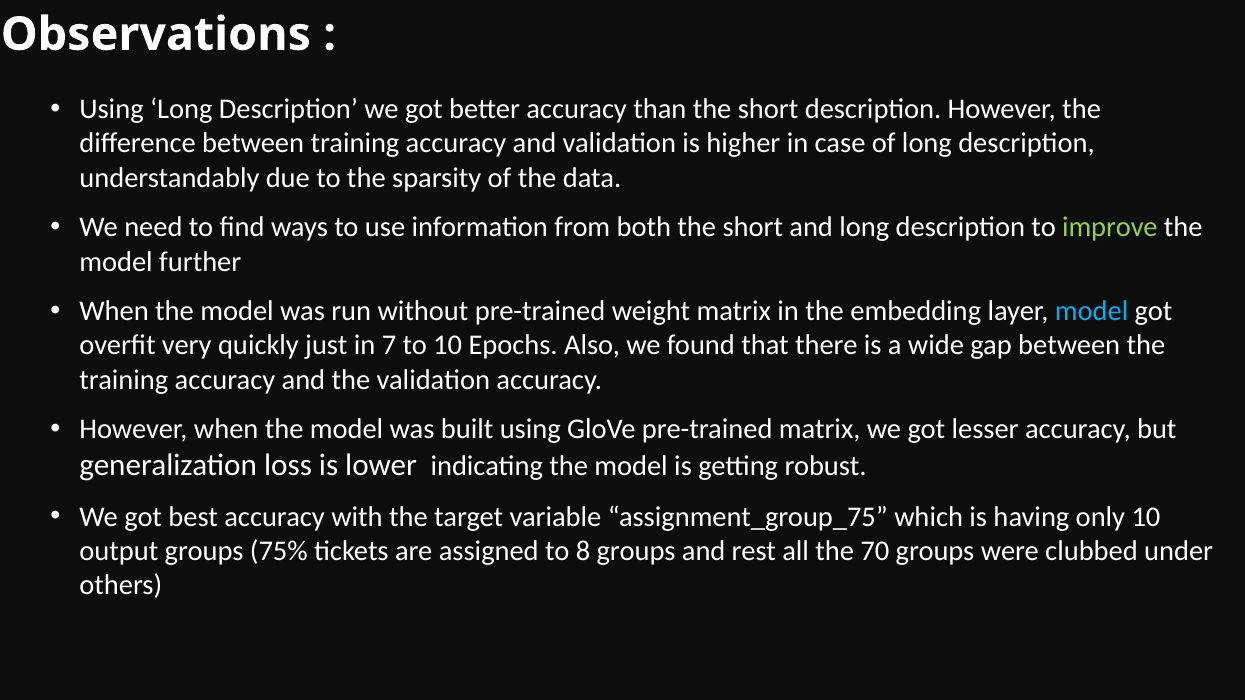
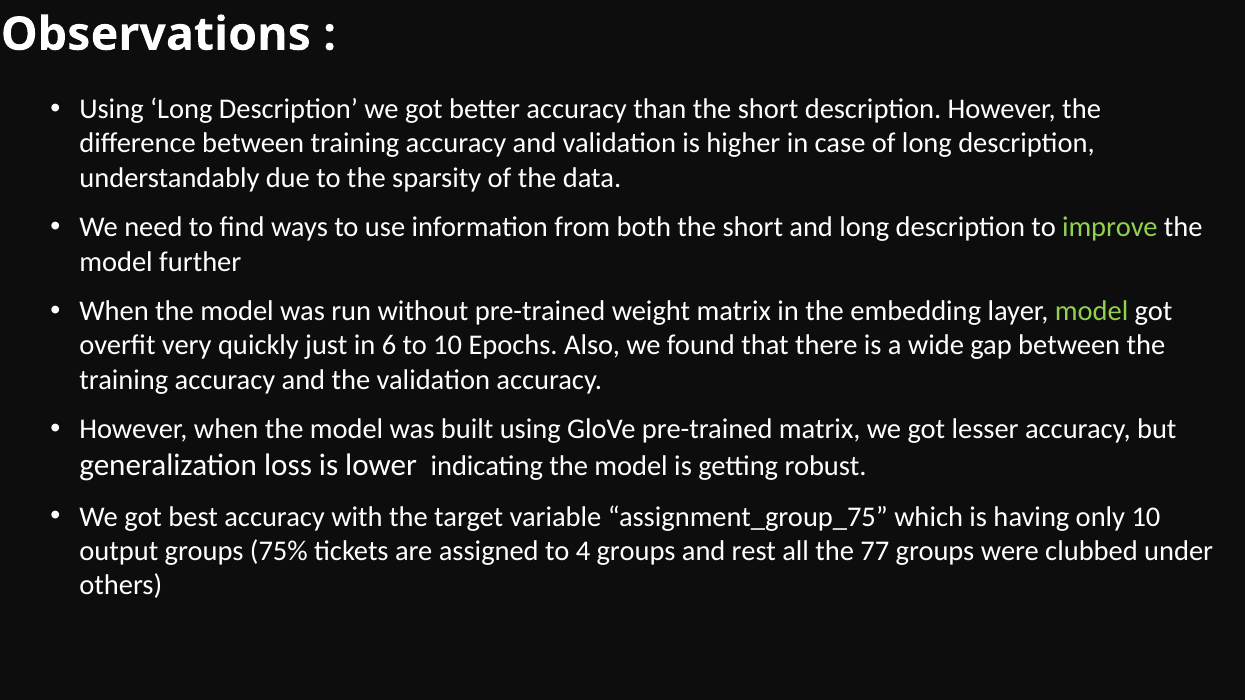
model colour: light blue -> light green (1092, 312)
7: 7 -> 6 (389, 346)
8: 8 -> 4 (583, 551)
70: 70 -> 77 (875, 551)
